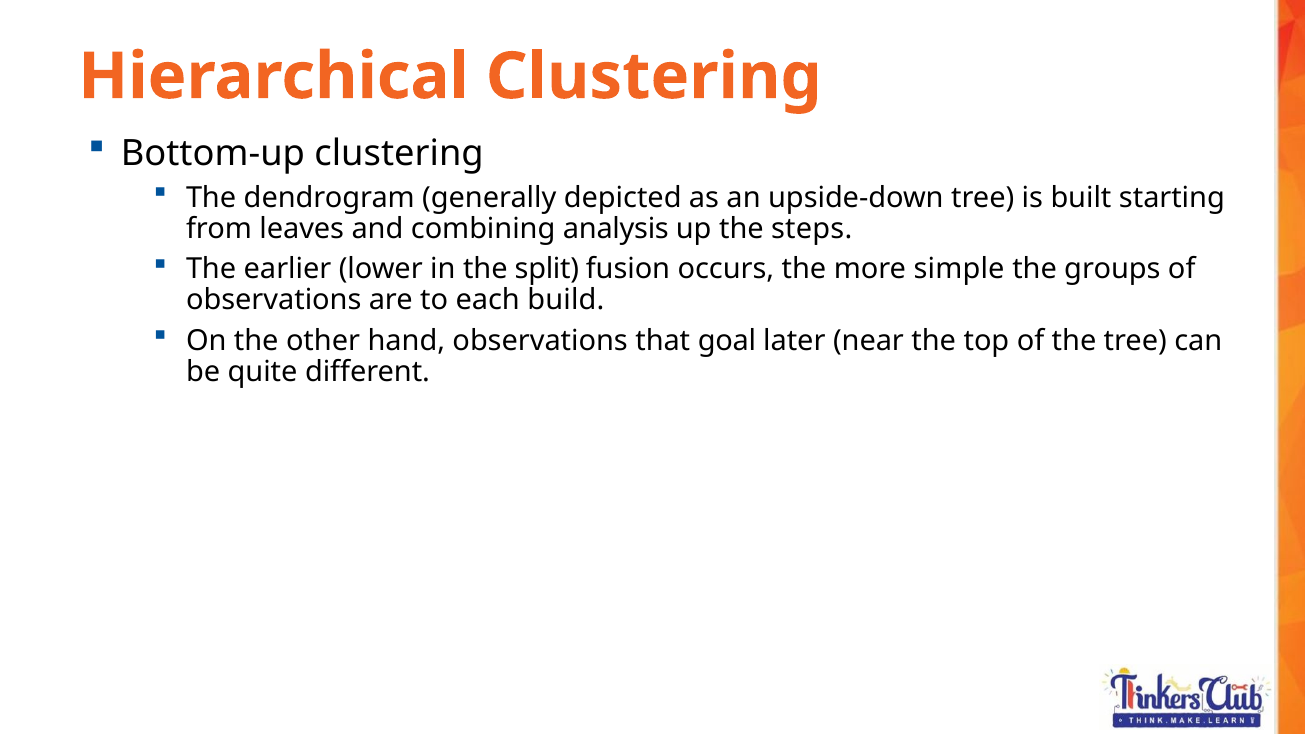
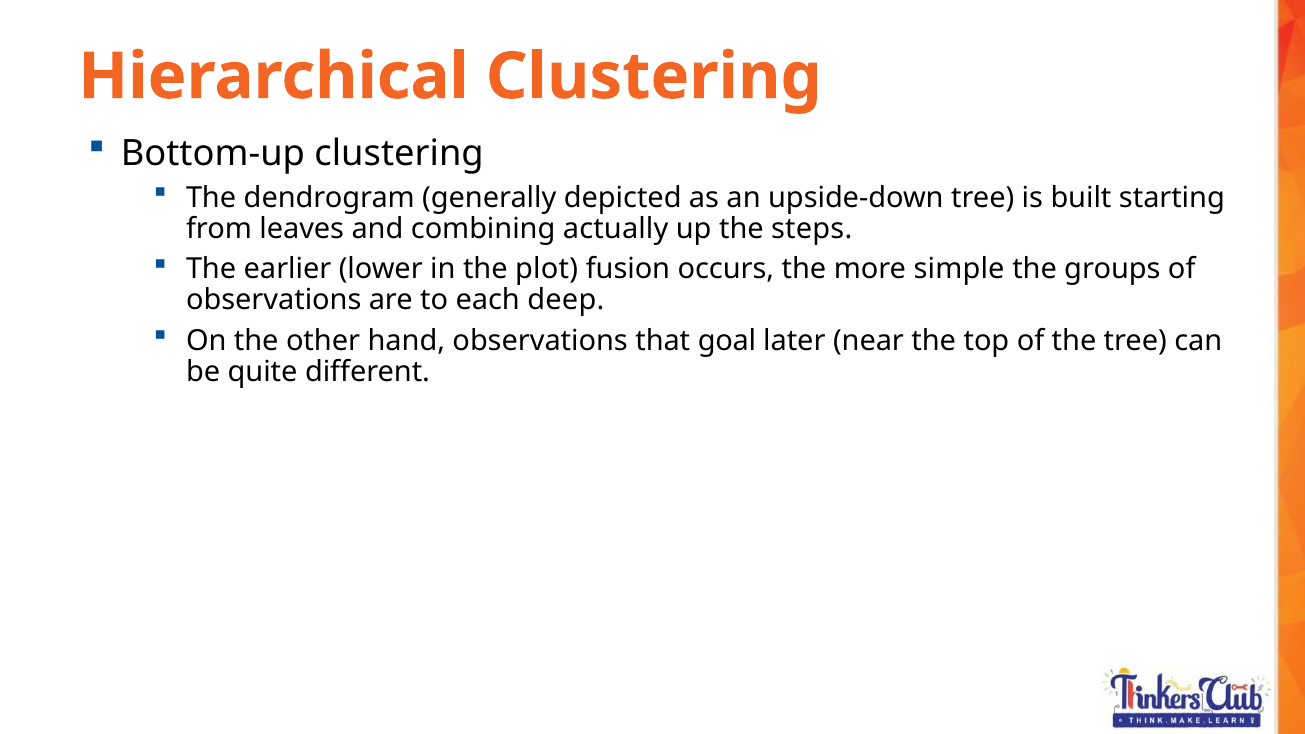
analysis: analysis -> actually (616, 229)
split: split -> plot (547, 269)
build: build -> deep (566, 300)
